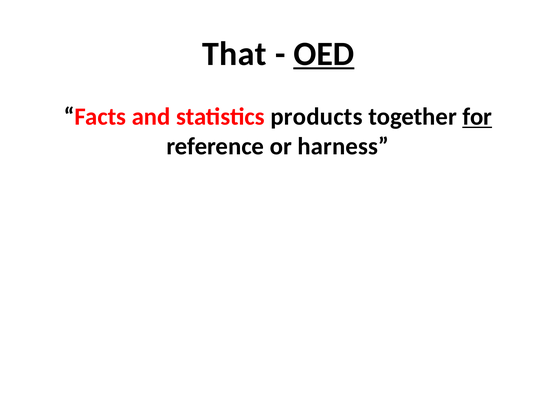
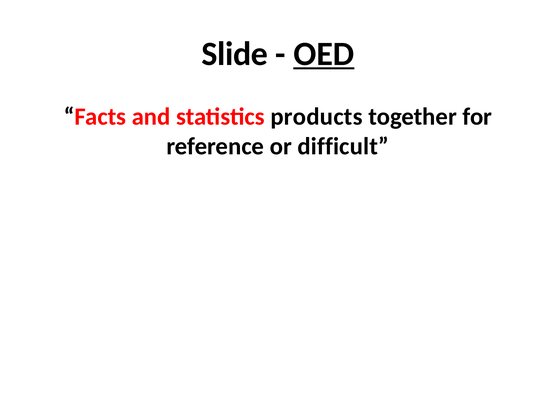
That: That -> Slide (235, 54)
for underline: present -> none (477, 117)
harness: harness -> difficult (343, 146)
